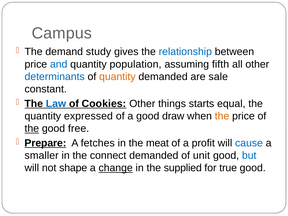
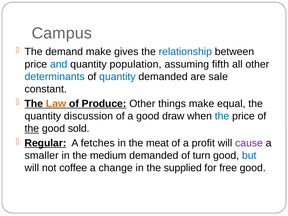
demand study: study -> make (99, 52)
quantity colour: orange -> blue (117, 77)
Law colour: blue -> orange (56, 104)
Cookies: Cookies -> Produce (104, 104)
things starts: starts -> make (202, 104)
expressed: expressed -> discussion (88, 116)
the colour: orange -> blue (222, 116)
free: free -> sold (79, 129)
Prepare: Prepare -> Regular (45, 143)
cause colour: blue -> purple (249, 143)
connect: connect -> medium (108, 155)
unit: unit -> turn (202, 155)
shape: shape -> coffee (73, 168)
change underline: present -> none (116, 168)
true: true -> free (228, 168)
